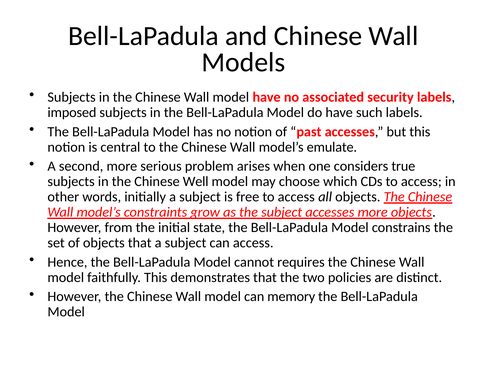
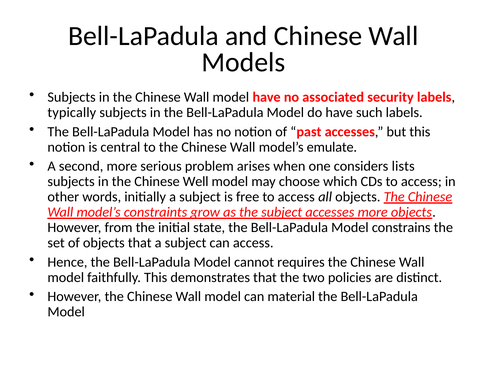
imposed: imposed -> typically (72, 113)
true: true -> lists (403, 166)
memory: memory -> material (291, 297)
